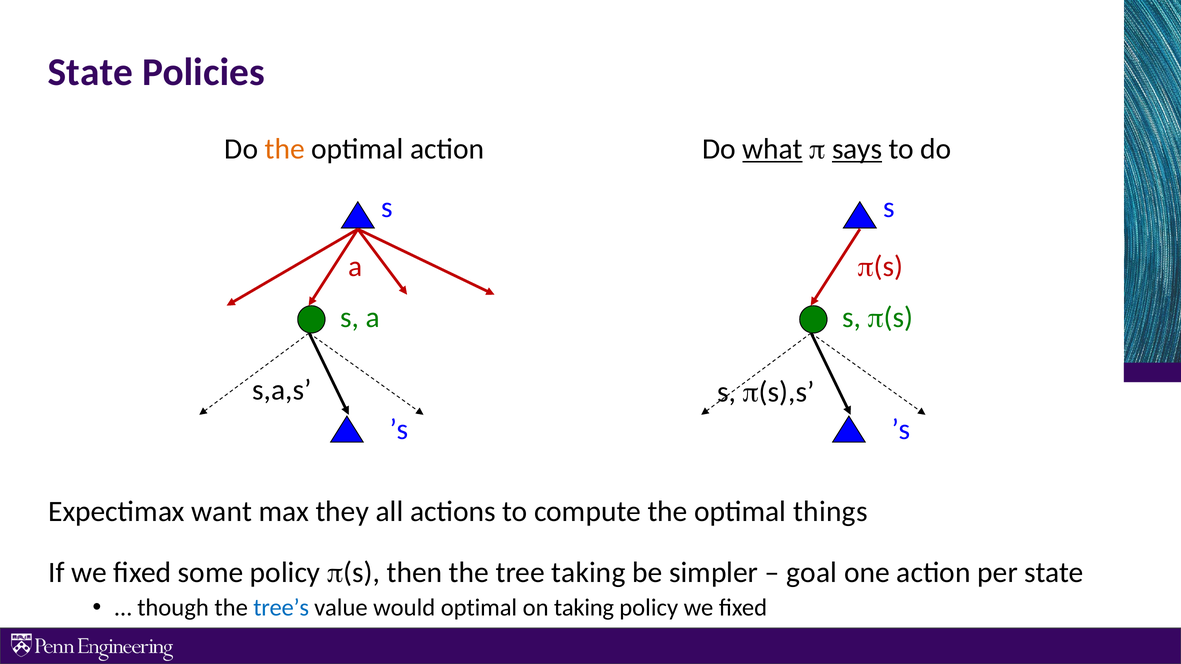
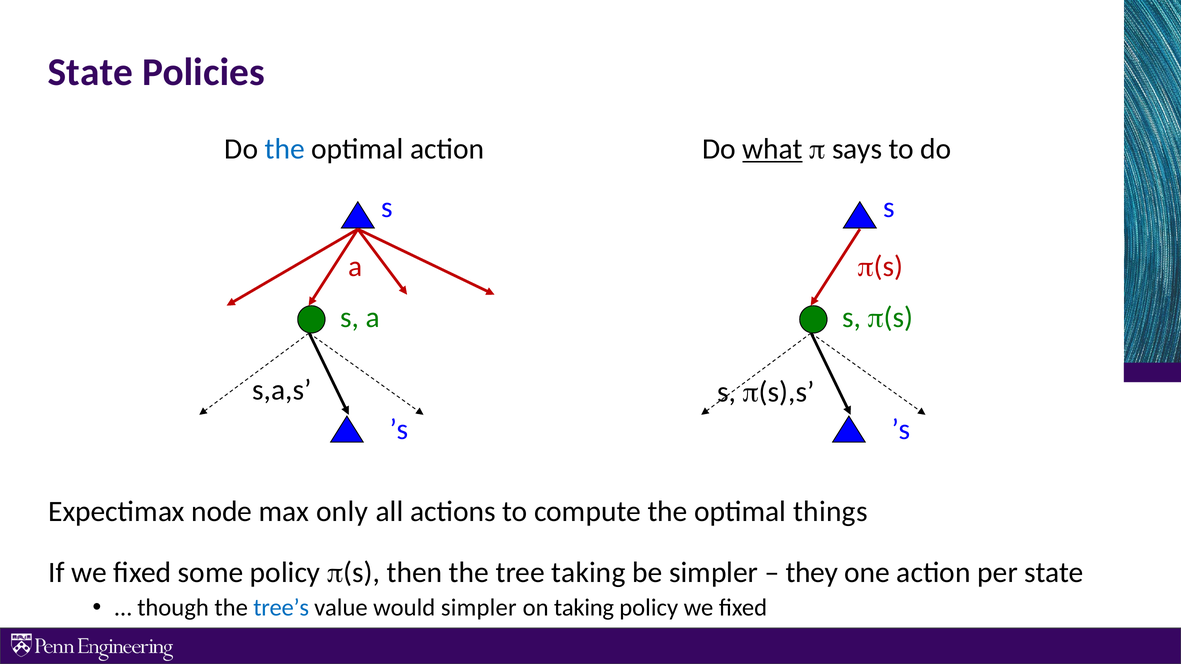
the colour: orange -> blue (285, 149)
says underline: present -> none (857, 149)
want: want -> node (222, 512)
they: they -> only (342, 512)
goal: goal -> they (812, 573)
would optimal: optimal -> simpler (479, 608)
